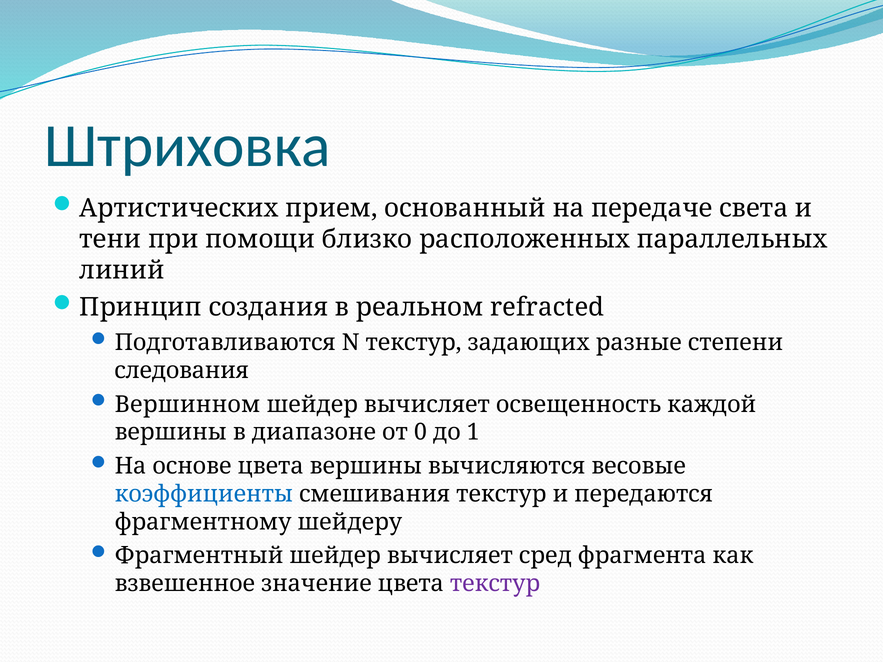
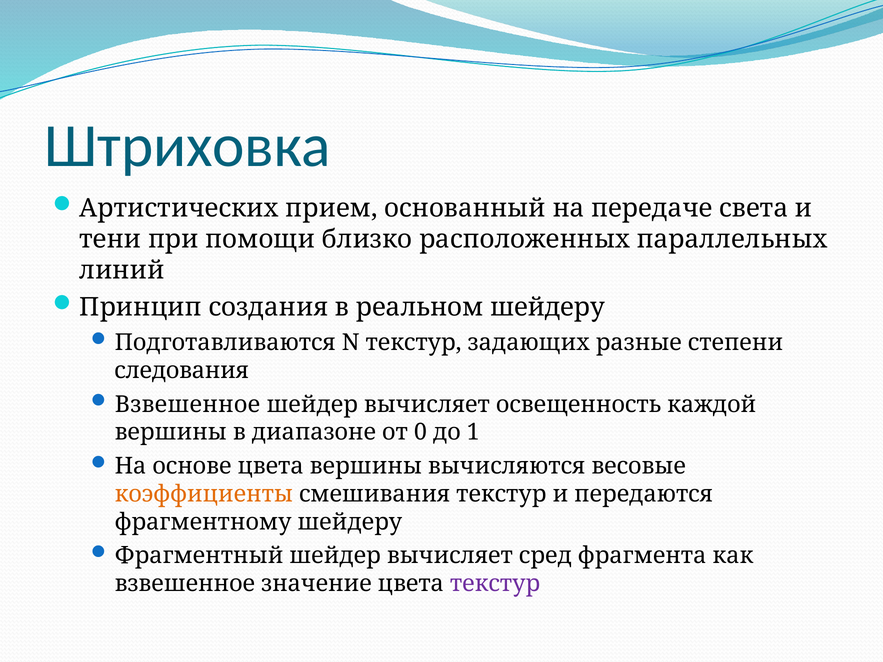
реальном refracted: refracted -> шейдеру (547, 308)
Вершинном: Вершинном -> Взвешенное (187, 404)
коэффициенты colour: blue -> orange (204, 494)
